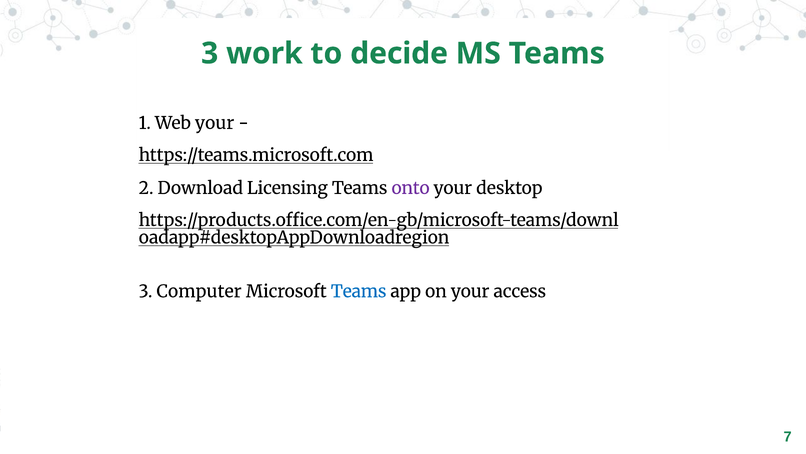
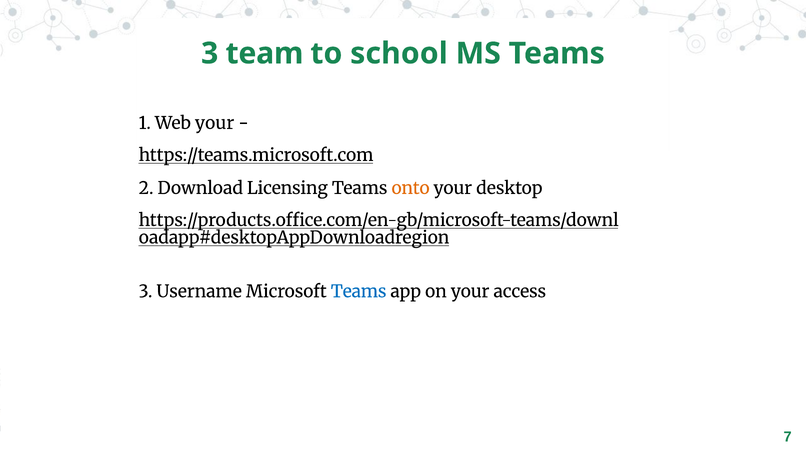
work: work -> team (264, 53)
decide: decide -> school (399, 53)
onto colour: purple -> orange (411, 188)
Computer: Computer -> Username (199, 291)
